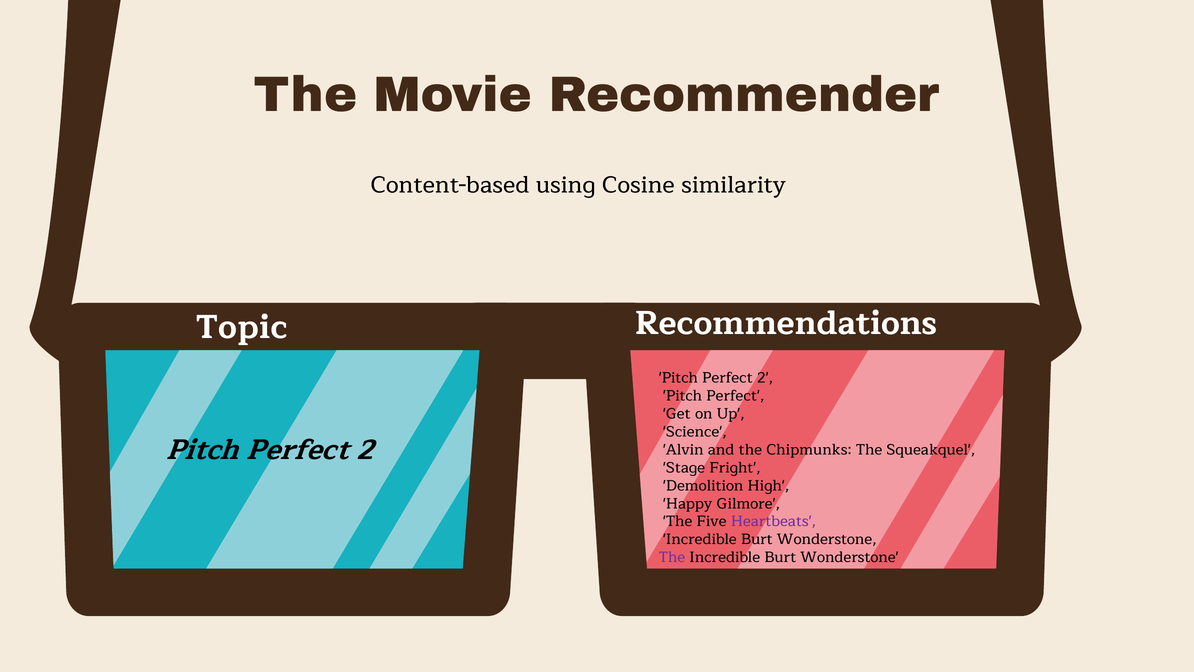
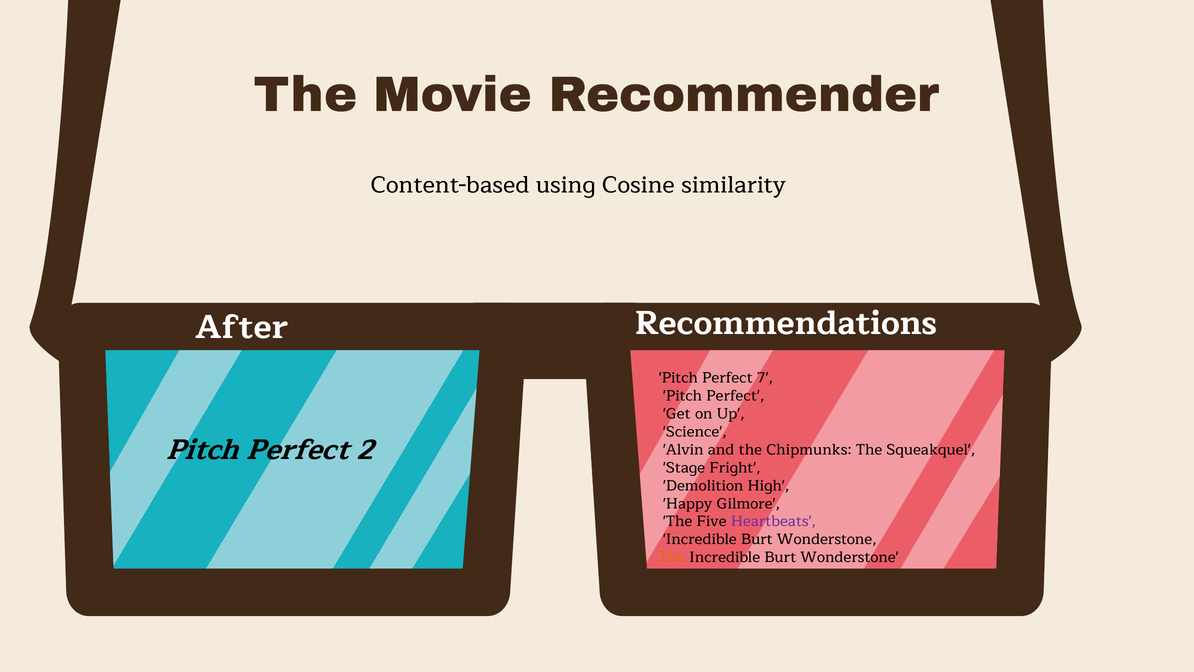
Topic: Topic -> After (242, 327)
2: 2 -> 7 (765, 378)
The colour: purple -> orange (672, 557)
